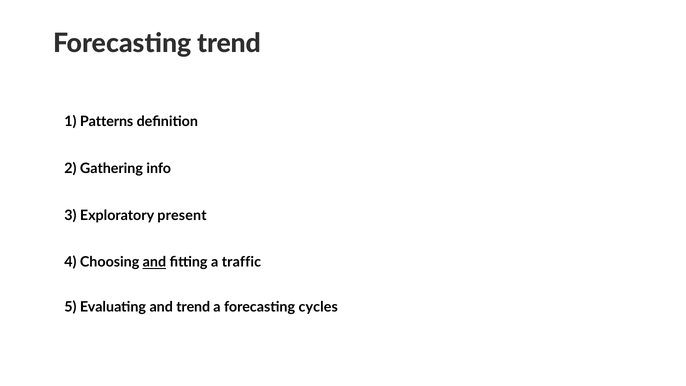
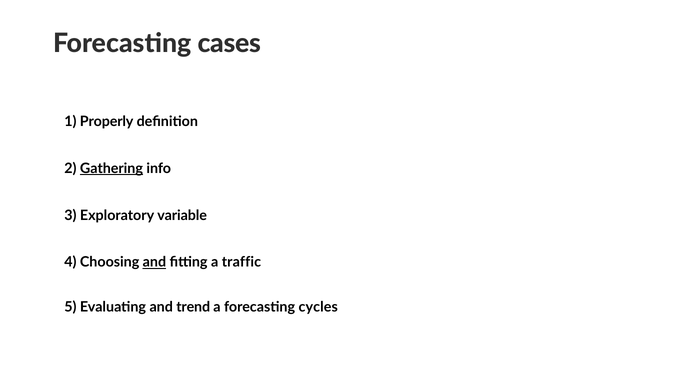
Forecasting trend: trend -> cases (229, 43)
Patterns: Patterns -> Properly (107, 121)
Gathering underline: none -> present (111, 168)
present: present -> variable (182, 215)
